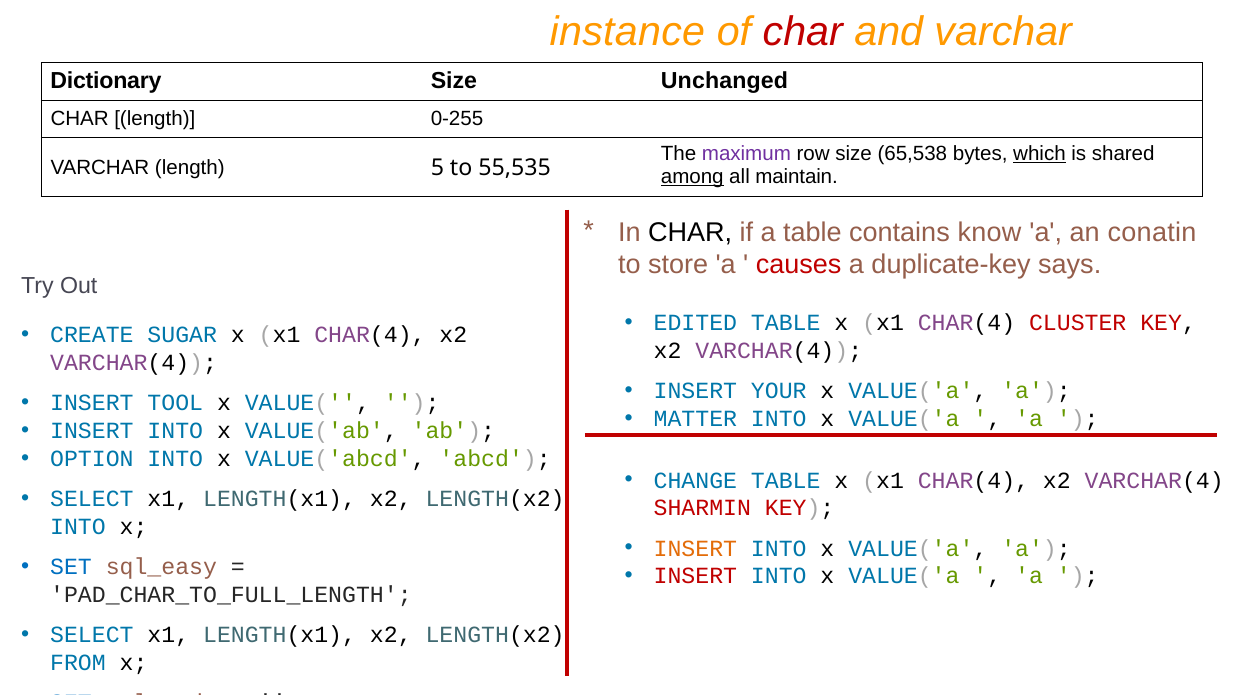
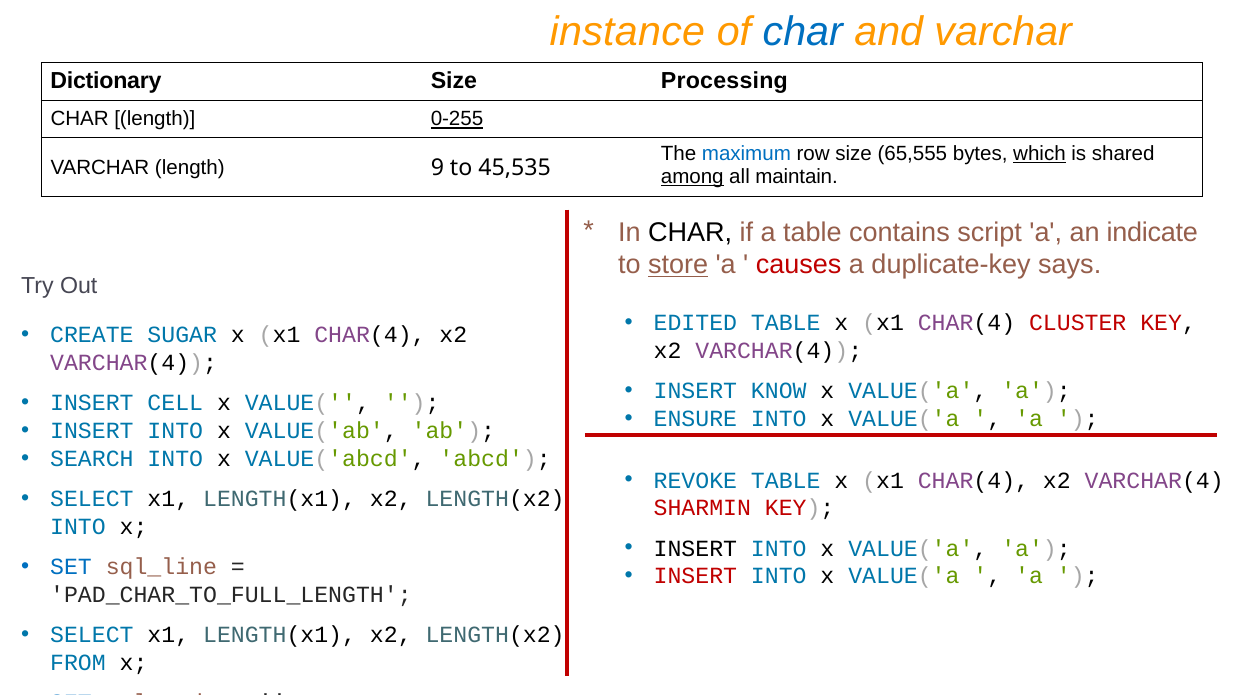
char colour: red -> blue (803, 32)
Unchanged: Unchanged -> Processing (724, 81)
0-255 underline: none -> present (457, 119)
maximum colour: purple -> blue (746, 154)
65,538: 65,538 -> 65,555 (912, 154)
5: 5 -> 9 (437, 168)
55,535: 55,535 -> 45,535 (515, 168)
know: know -> script (990, 232)
conatin: conatin -> indicate (1152, 232)
store underline: none -> present (678, 265)
YOUR: YOUR -> KNOW (779, 391)
TOOL: TOOL -> CELL (175, 403)
MATTER: MATTER -> ENSURE (695, 419)
OPTION: OPTION -> SEARCH (92, 459)
CHANGE: CHANGE -> REVOKE (695, 481)
INSERT colour: orange -> black (695, 549)
sql_easy: sql_easy -> sql_line (161, 567)
